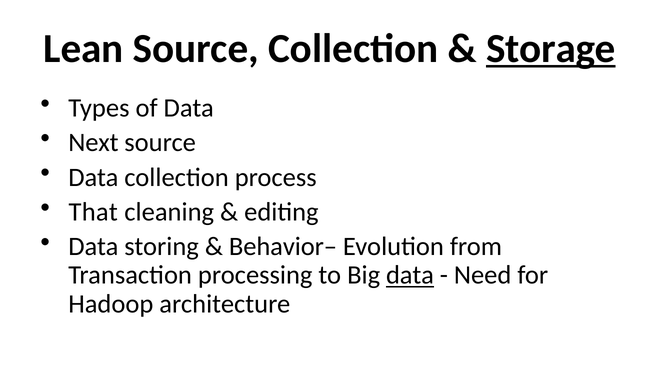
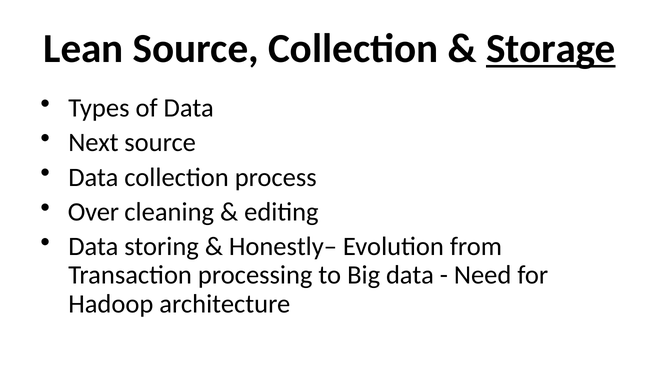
That: That -> Over (93, 212)
Behavior–: Behavior– -> Honestly– (283, 246)
data underline: present -> none (410, 275)
